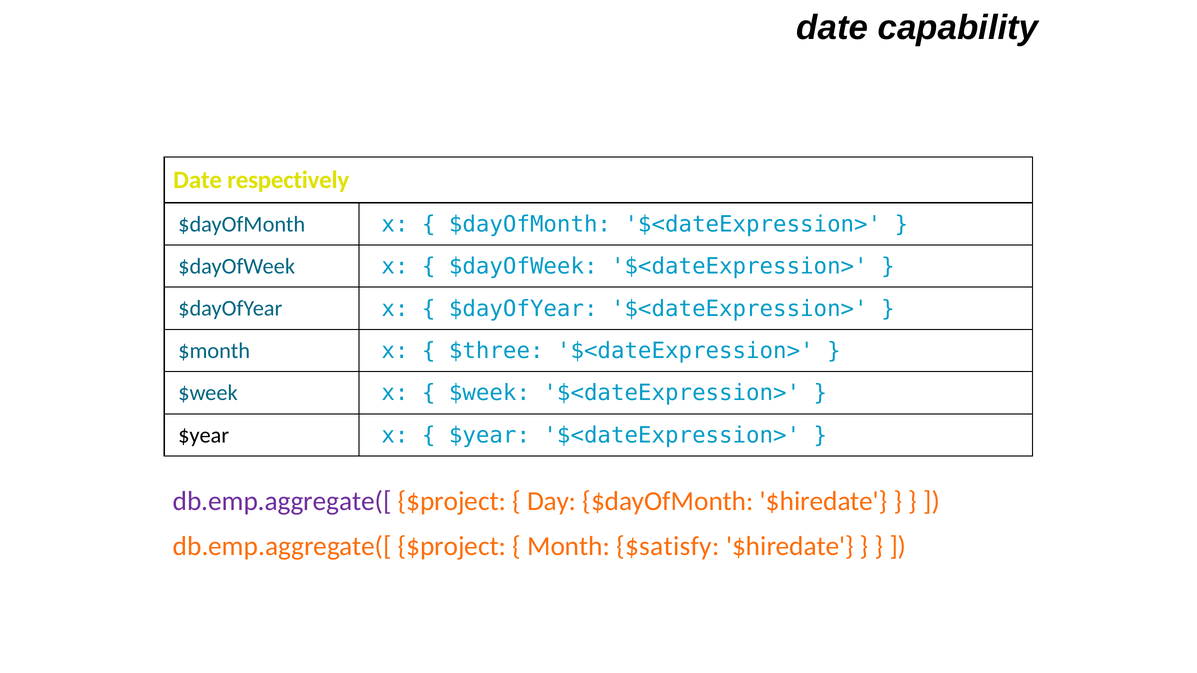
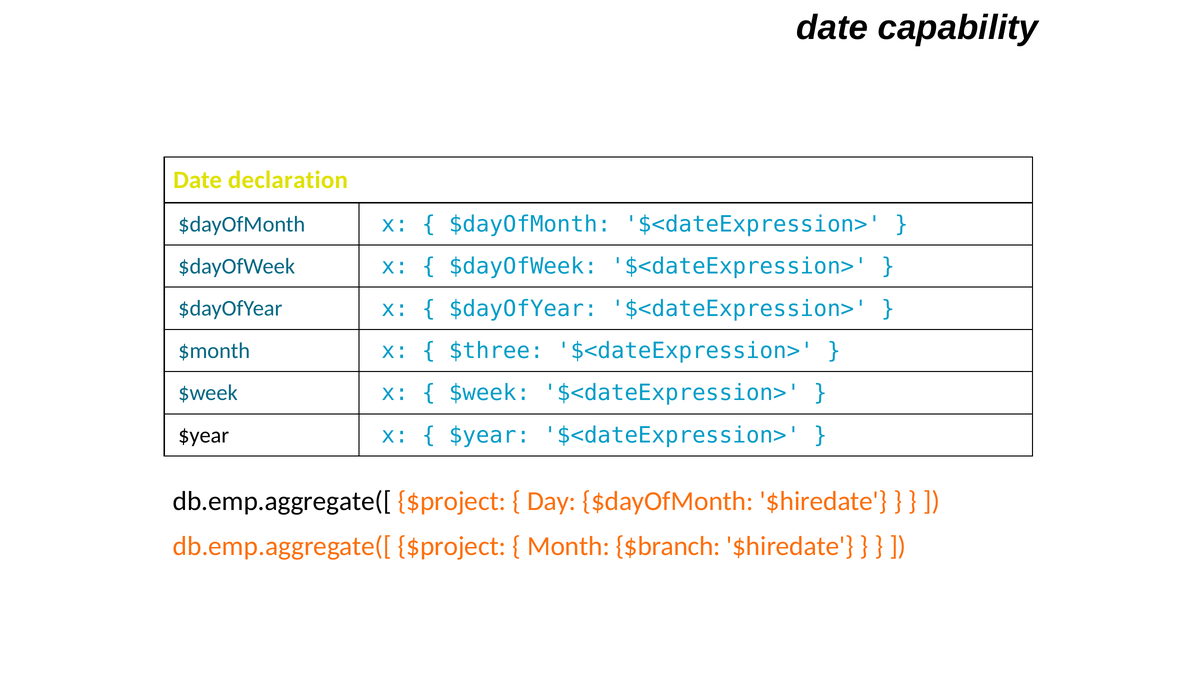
respectively: respectively -> declaration (288, 180)
db.emp.aggregate([ colour: purple -> black (282, 502)
$satisfy: $satisfy -> $branch (668, 546)
